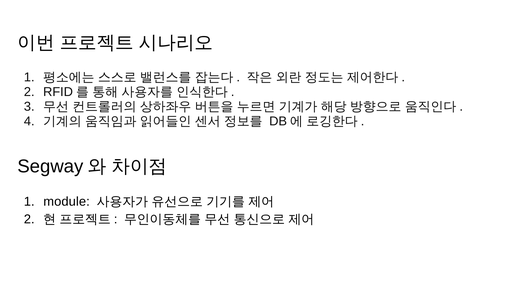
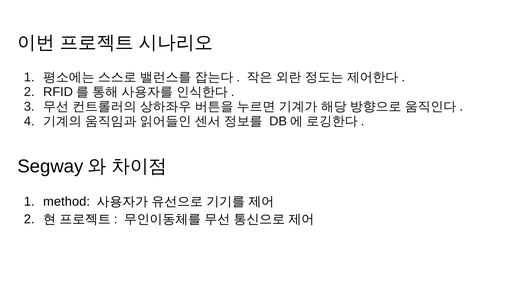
module: module -> method (67, 201)
